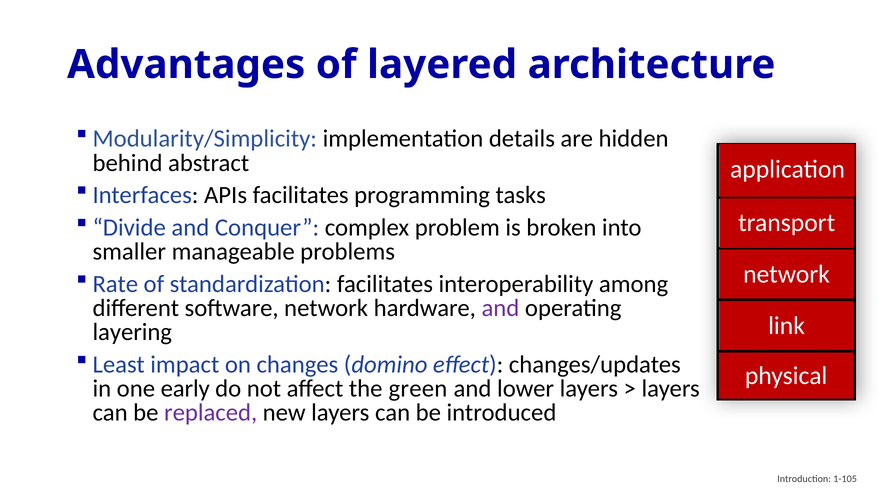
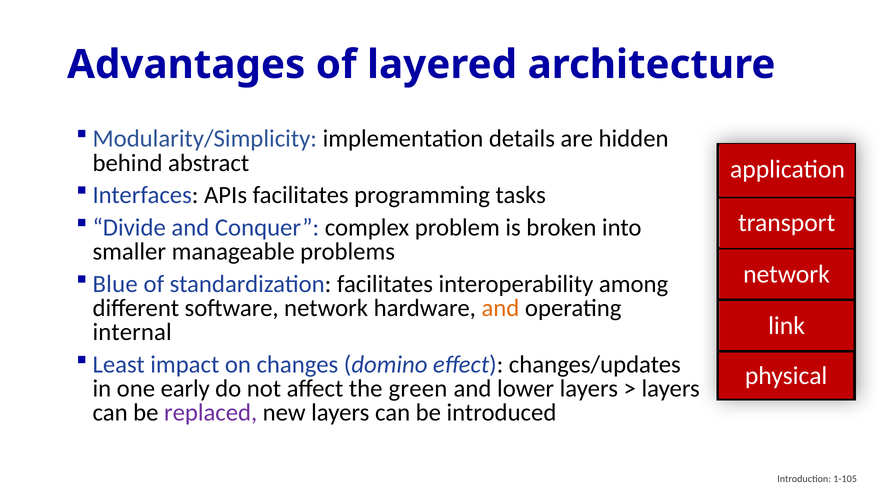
Rate: Rate -> Blue (115, 284)
and colour: purple -> orange (500, 308)
layering: layering -> internal (132, 332)
